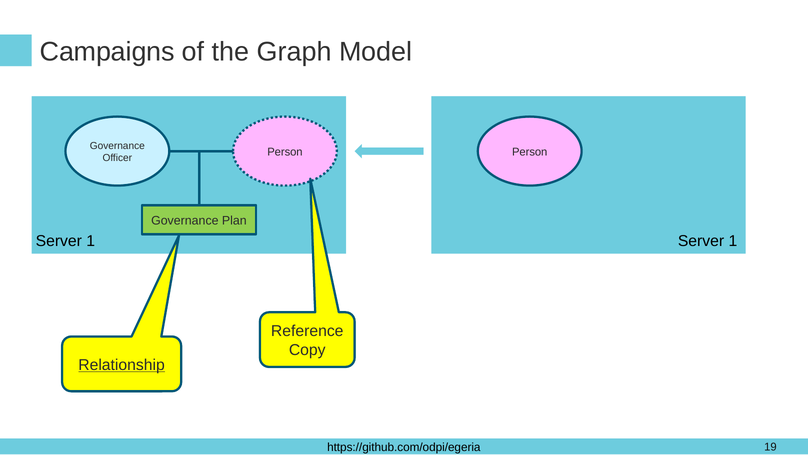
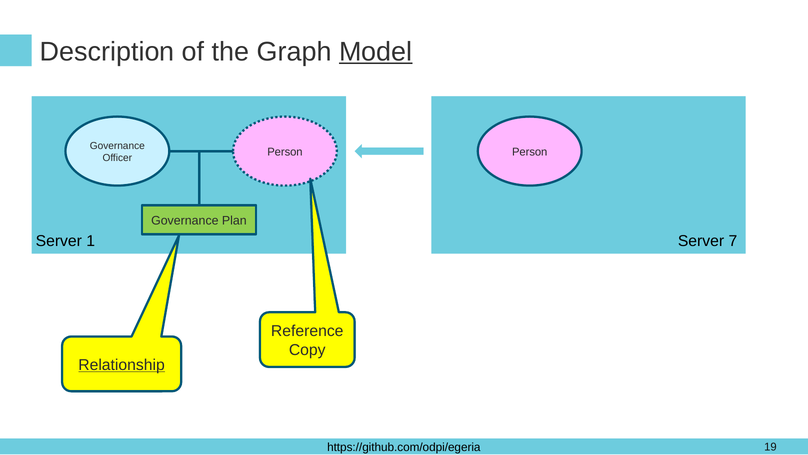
Campaigns: Campaigns -> Description (107, 52)
Model underline: none -> present (376, 52)
1: 1 -> 7 (733, 241)
